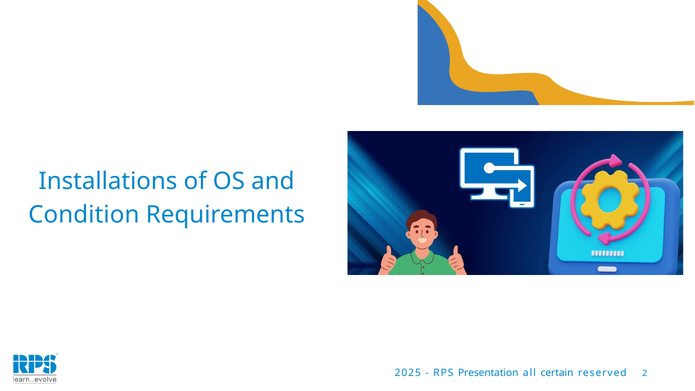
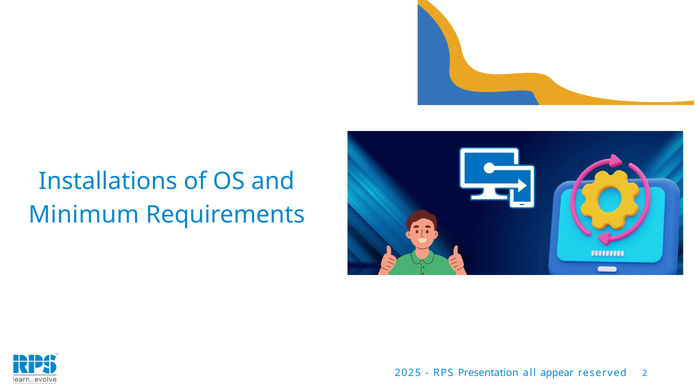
Condition: Condition -> Minimum (84, 215)
certain: certain -> appear (557, 373)
